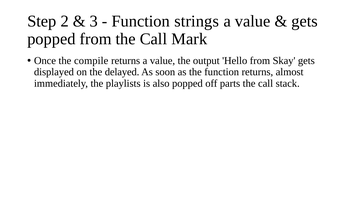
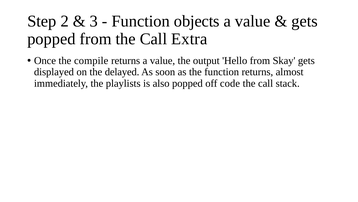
strings: strings -> objects (197, 21)
Mark: Mark -> Extra (189, 39)
parts: parts -> code (230, 83)
